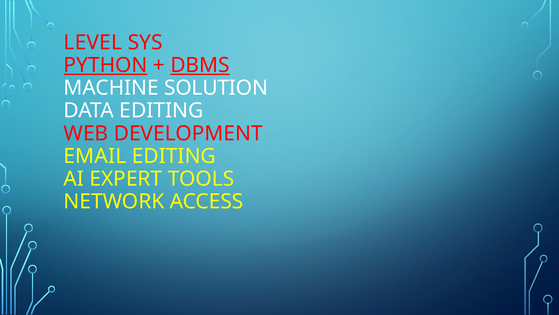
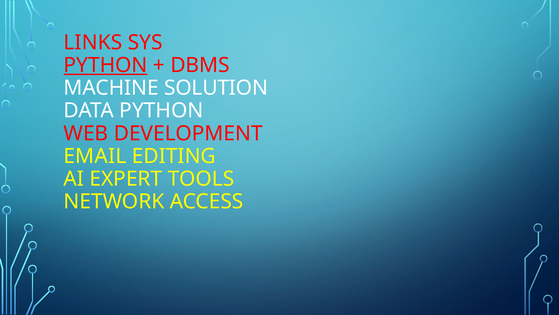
LEVEL: LEVEL -> LINKS (93, 43)
DBMS underline: present -> none (200, 65)
DATA EDITING: EDITING -> PYTHON (161, 111)
